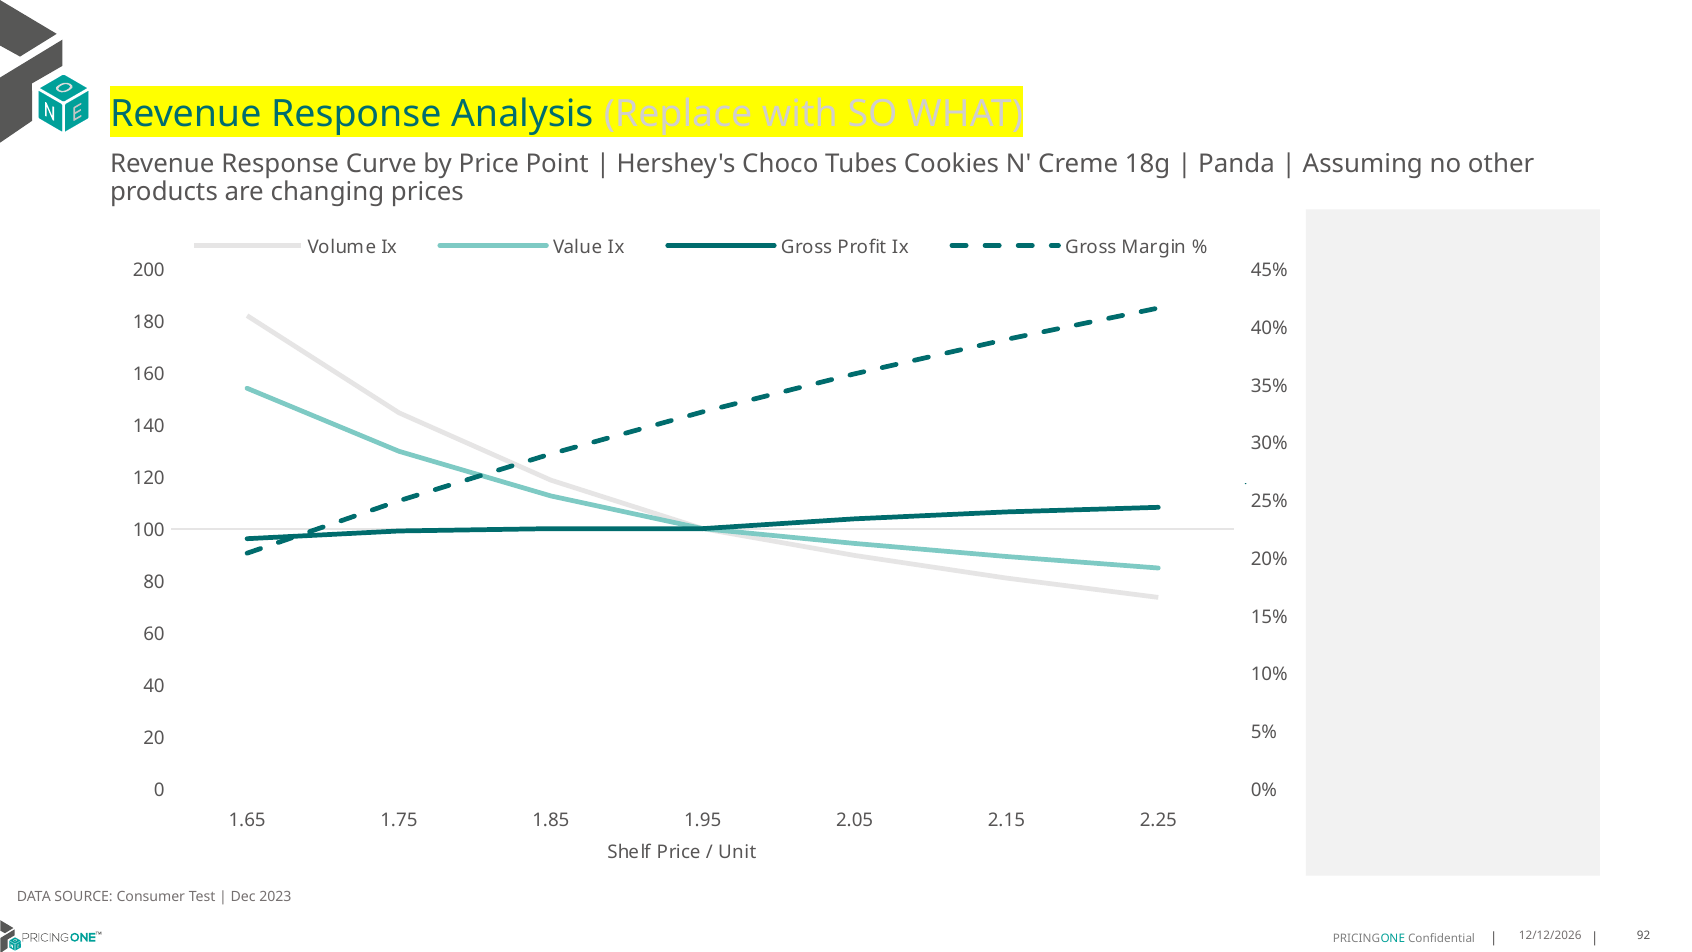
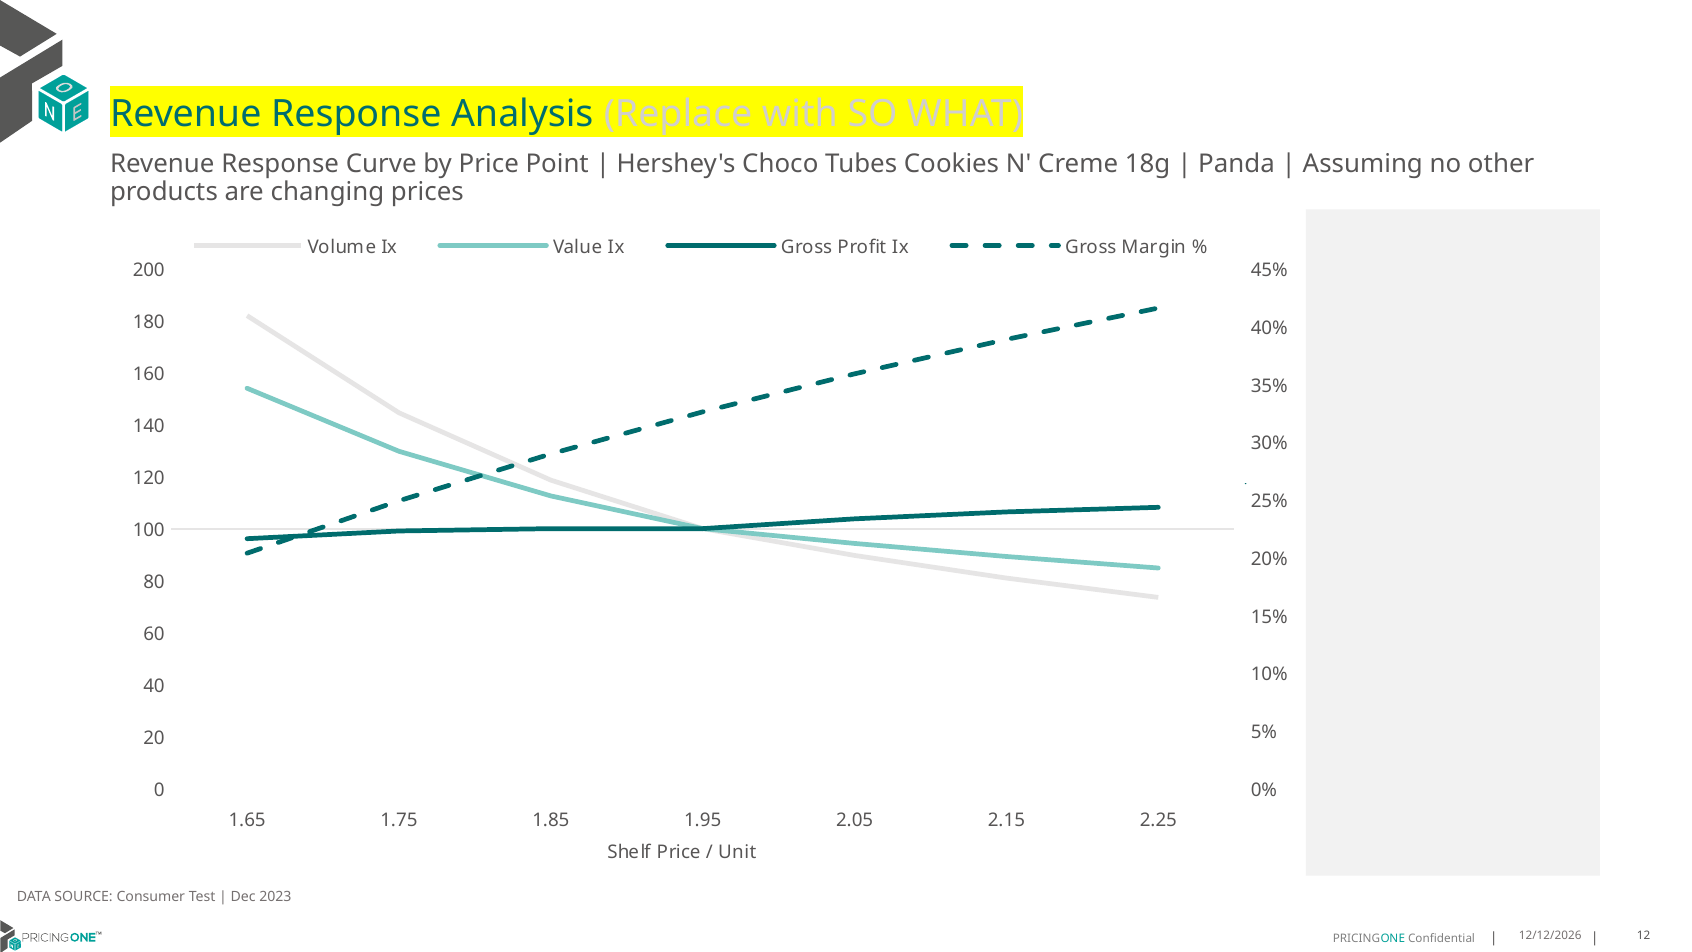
92: 92 -> 12 (1644, 936)
